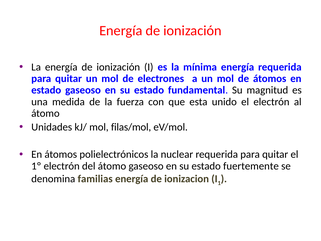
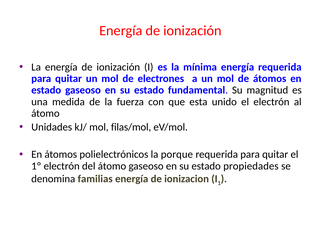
nuclear: nuclear -> porque (177, 154)
fuertemente: fuertemente -> propiedades (251, 166)
